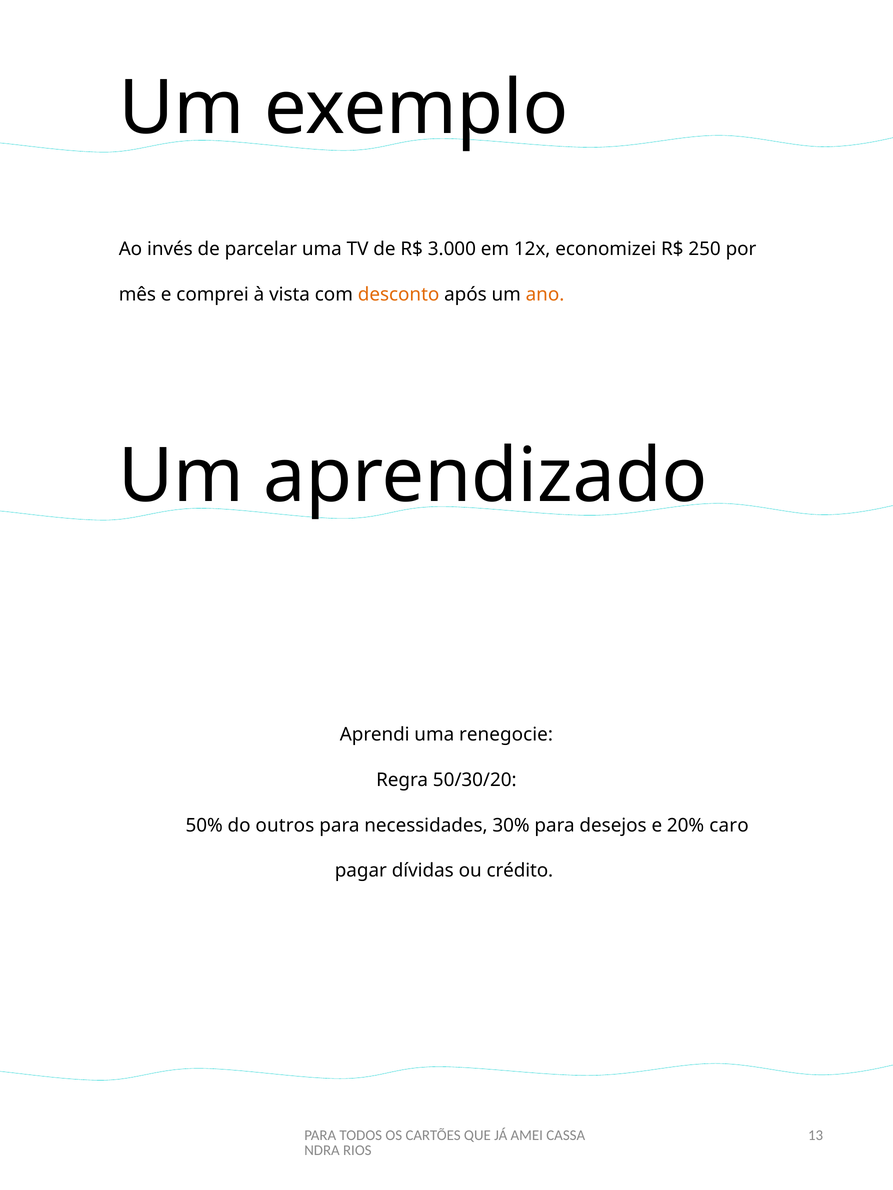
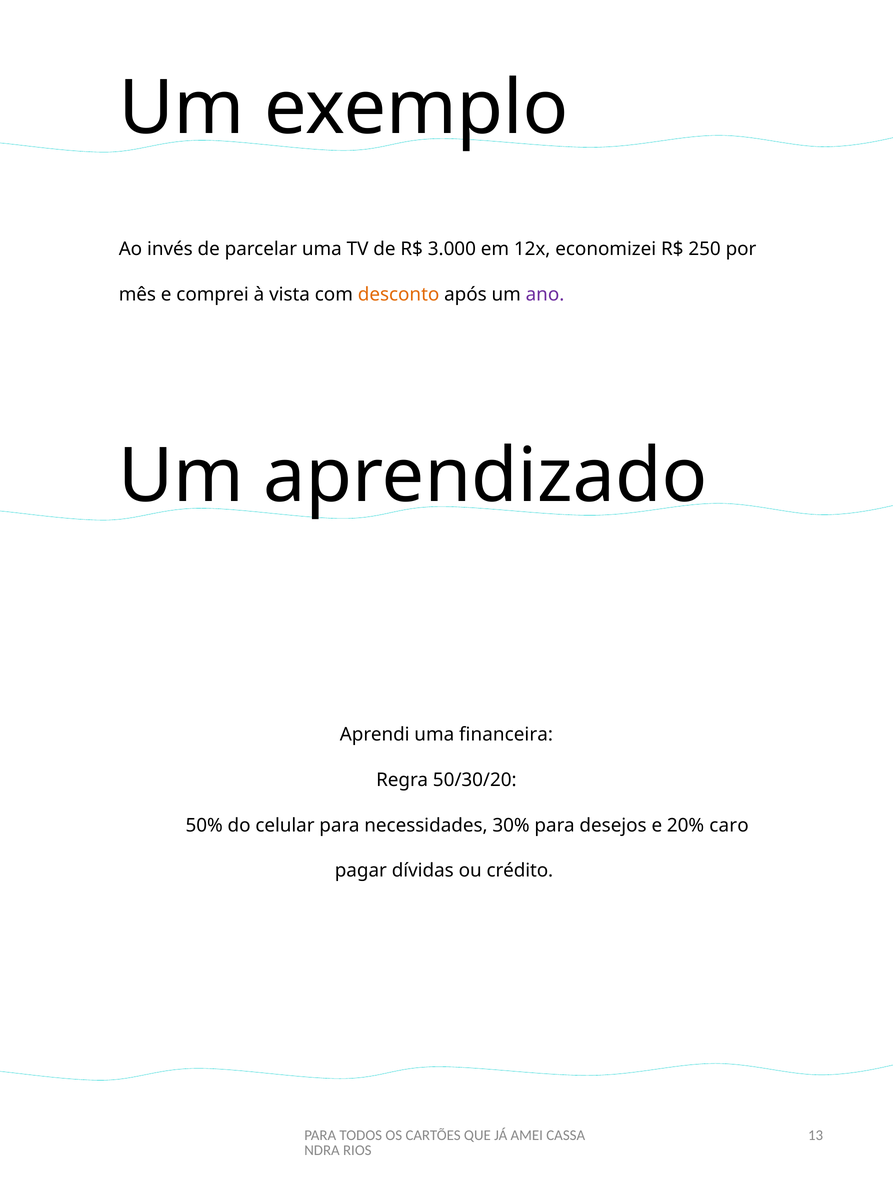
ano colour: orange -> purple (545, 295)
renegocie: renegocie -> financeira (506, 735)
outros: outros -> celular (285, 826)
